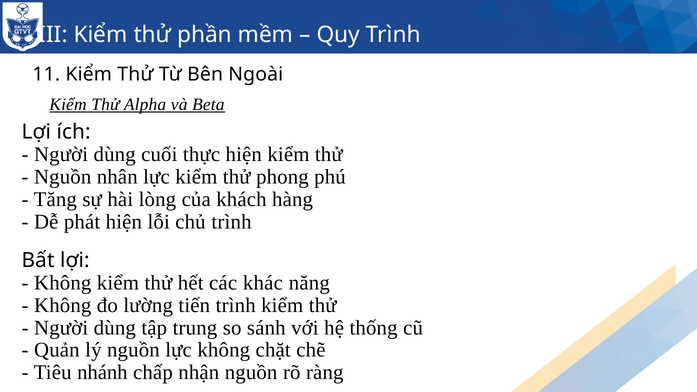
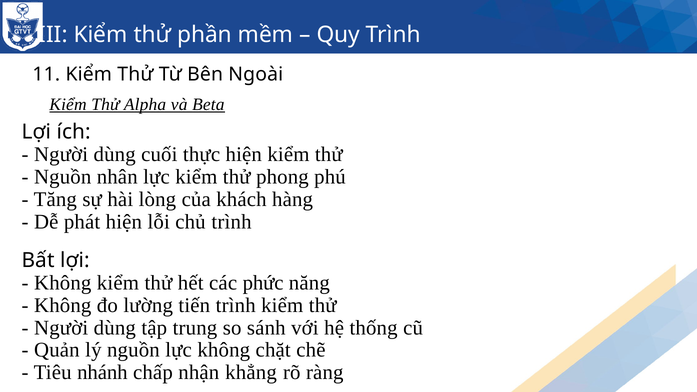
khác: khác -> phức (263, 283)
nhận nguồn: nguồn -> khẳng (251, 373)
